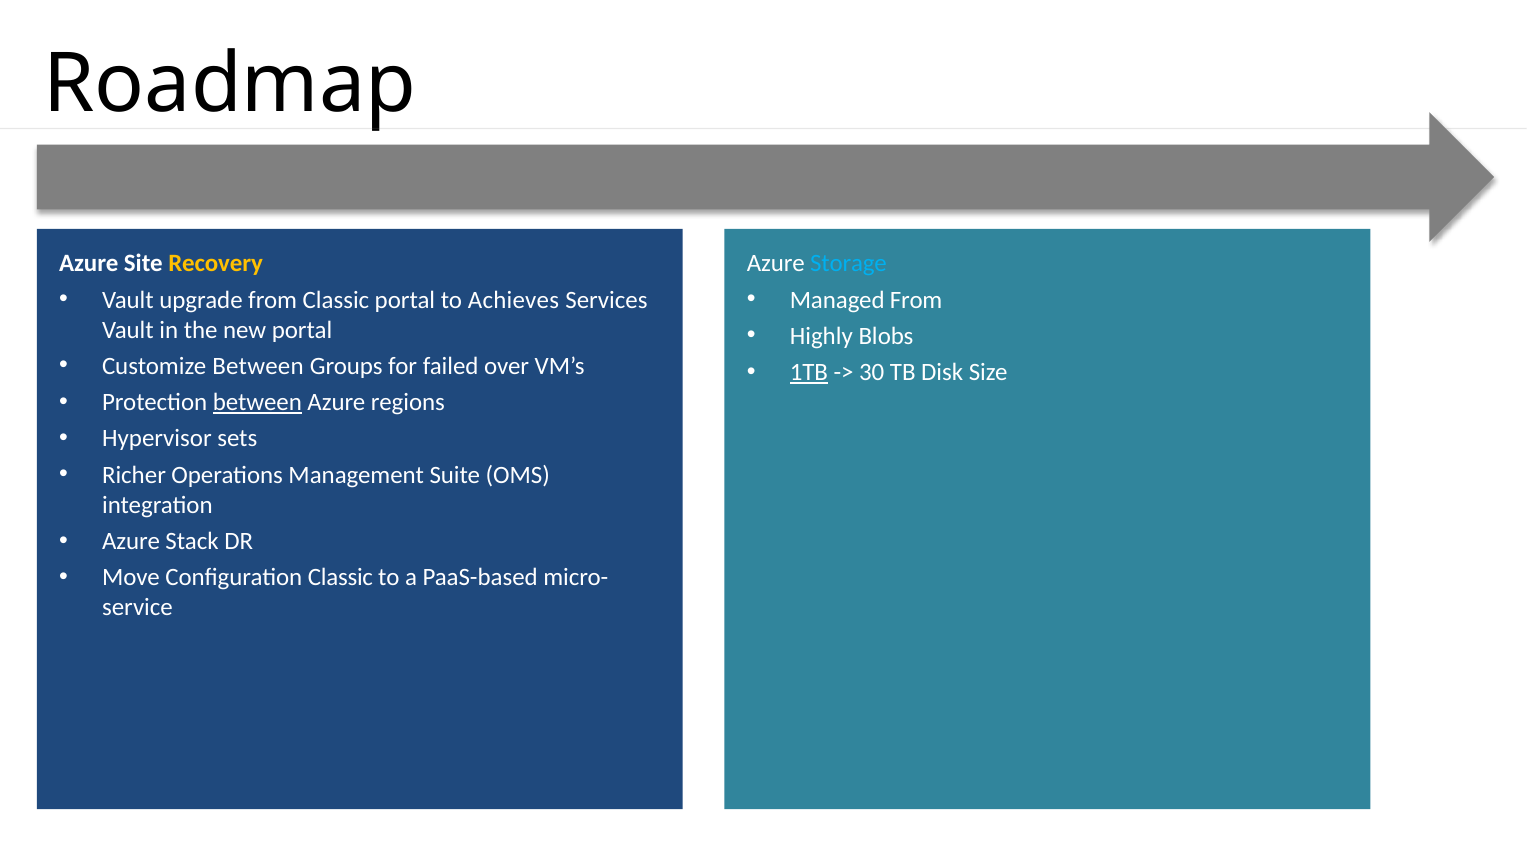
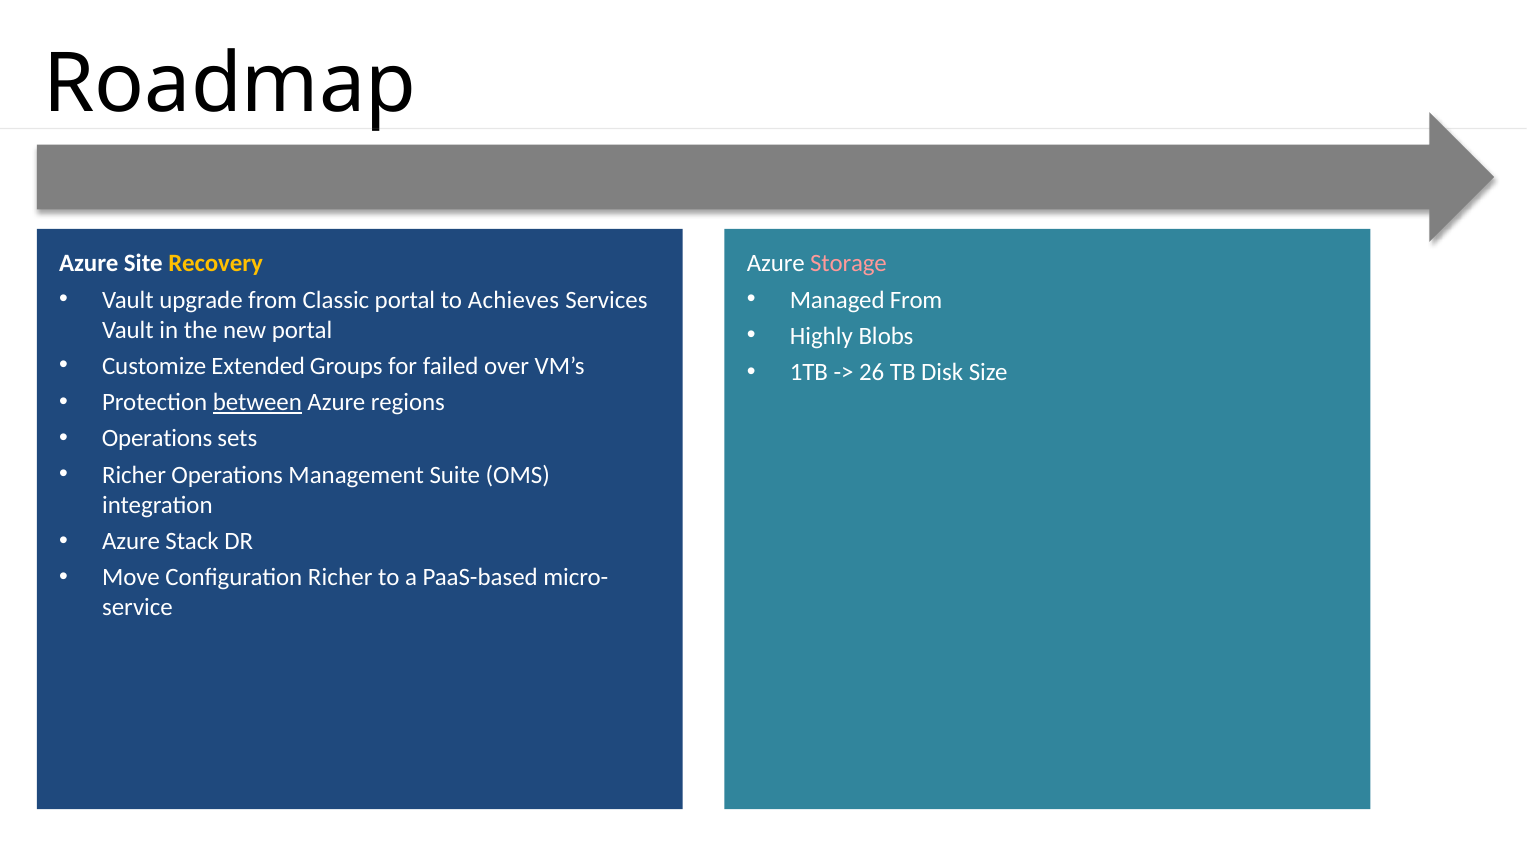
Storage colour: light blue -> pink (848, 264)
Customize Between: Between -> Extended (258, 366)
1TB underline: present -> none (809, 372)
30: 30 -> 26 (872, 372)
Hypervisor: Hypervisor -> Operations (157, 439)
Configuration Classic: Classic -> Richer (340, 577)
